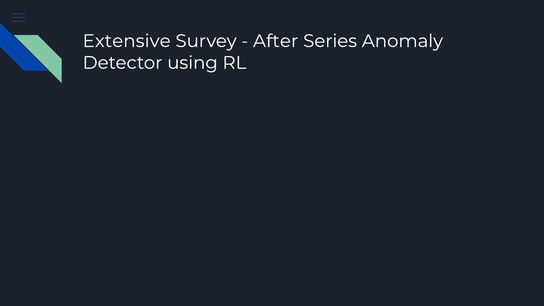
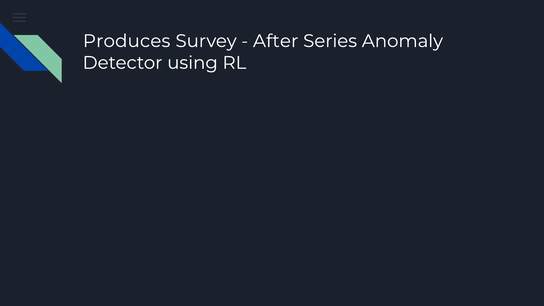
Extensive: Extensive -> Produces (127, 41)
